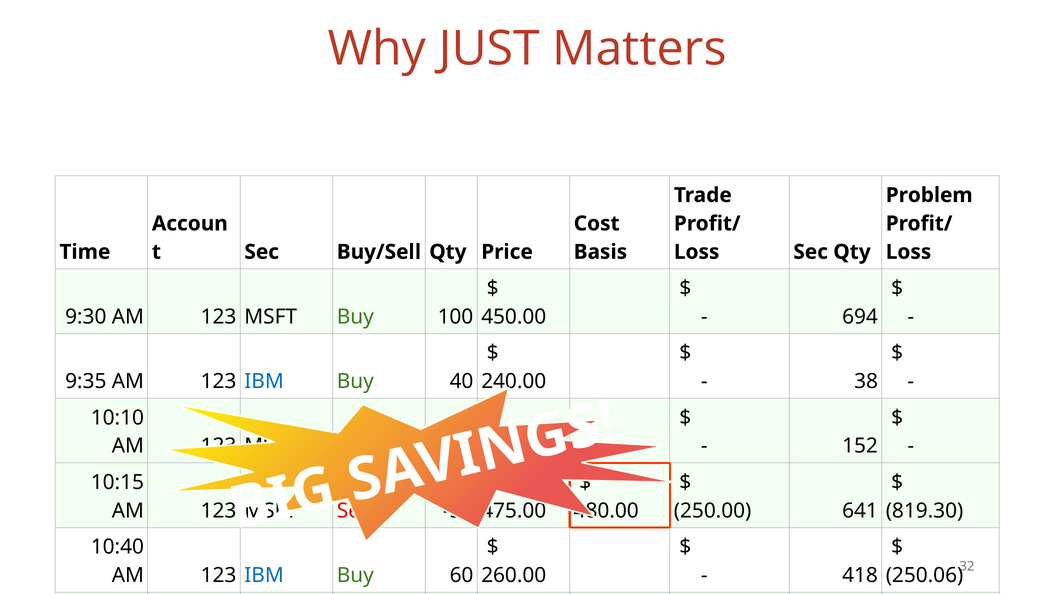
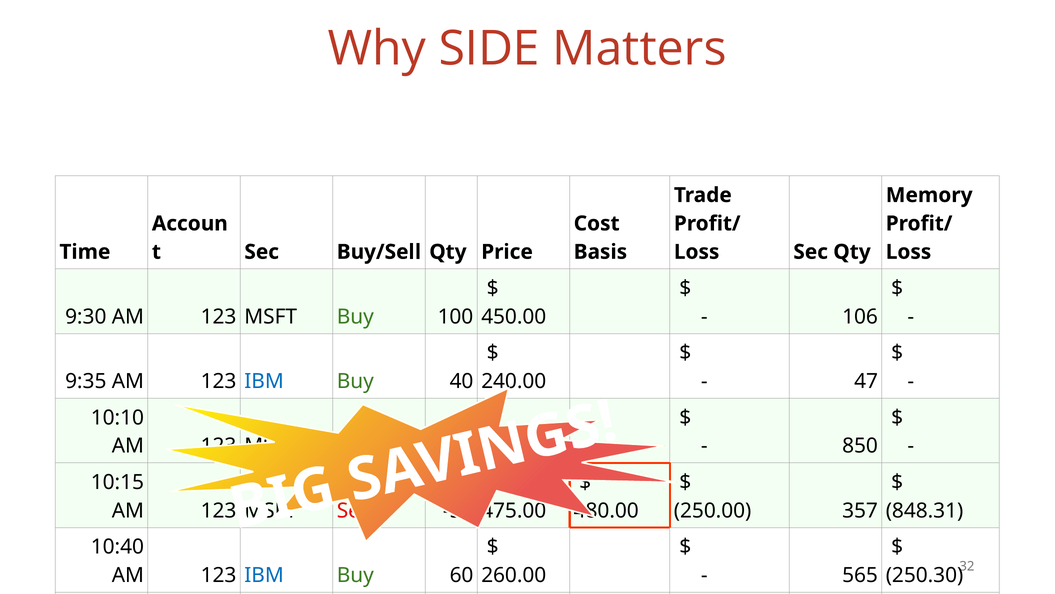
JUST: JUST -> SIDE (489, 49)
Problem: Problem -> Memory (929, 195)
694: 694 -> 106 (860, 316)
38: 38 -> 47 (866, 381)
152: 152 -> 850 (860, 446)
641: 641 -> 357 (860, 510)
819.30: 819.30 -> 848.31 (925, 510)
418: 418 -> 565 (860, 575)
250.06: 250.06 -> 250.30 (925, 575)
